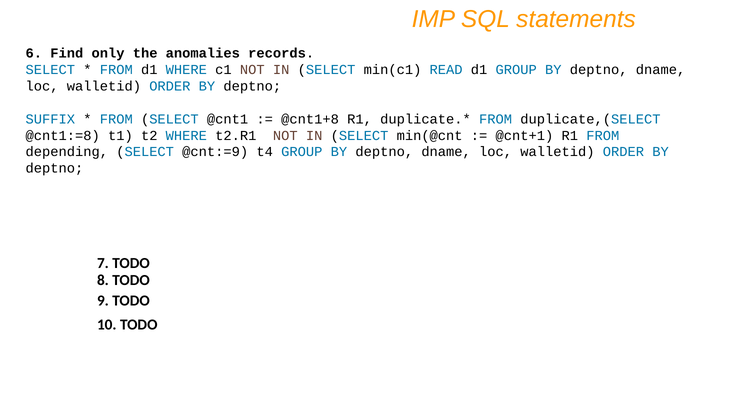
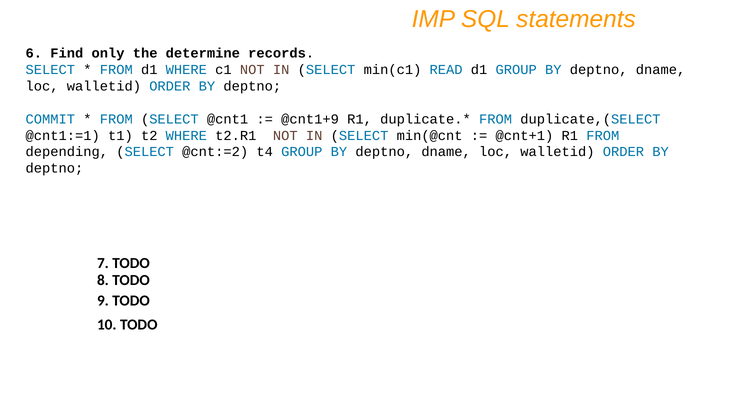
anomalies: anomalies -> determine (203, 53)
SUFFIX: SUFFIX -> COMMIT (50, 119)
@cnt1+8: @cnt1+8 -> @cnt1+9 (310, 119)
@cnt1:=8: @cnt1:=8 -> @cnt1:=1 (63, 136)
@cnt:=9: @cnt:=9 -> @cnt:=2 (215, 152)
